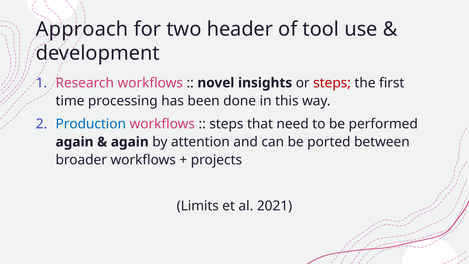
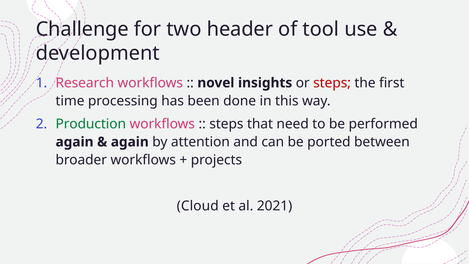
Approach: Approach -> Challenge (82, 29)
Production colour: blue -> green (91, 124)
Limits: Limits -> Cloud (198, 206)
